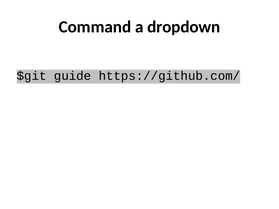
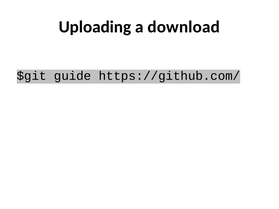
Command: Command -> Uploading (95, 27)
dropdown: dropdown -> download (184, 27)
